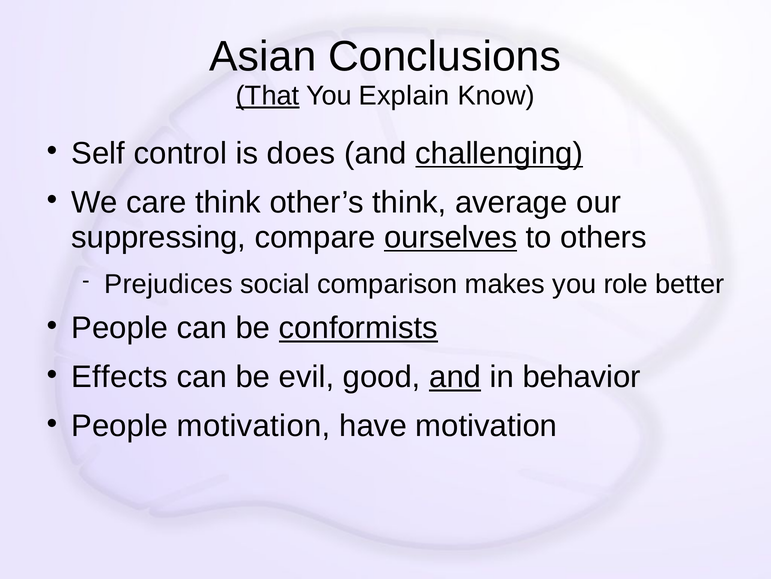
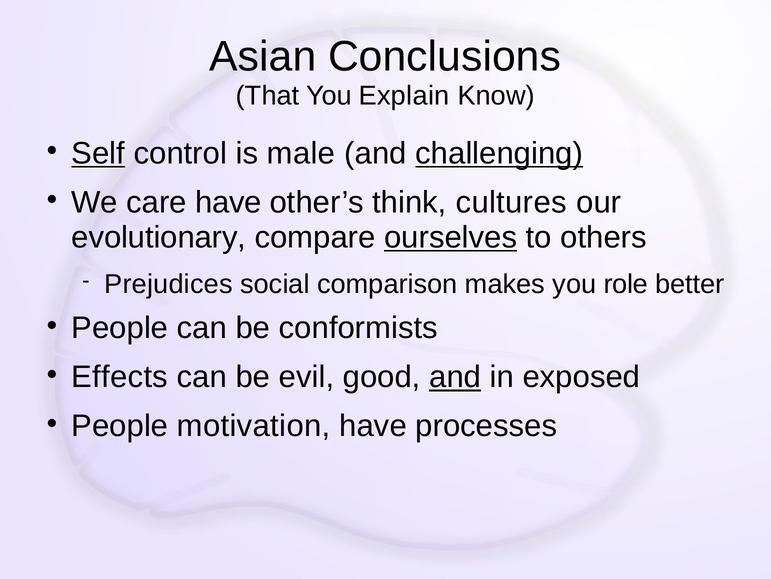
That underline: present -> none (268, 96)
Self underline: none -> present (98, 153)
does: does -> male (301, 153)
care think: think -> have (228, 202)
average: average -> cultures (511, 202)
suppressing: suppressing -> evolutionary (159, 237)
conformists underline: present -> none (358, 328)
behavior: behavior -> exposed (581, 377)
have motivation: motivation -> processes (486, 426)
